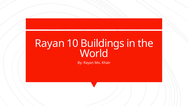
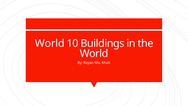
Rayan: Rayan -> World (50, 43)
